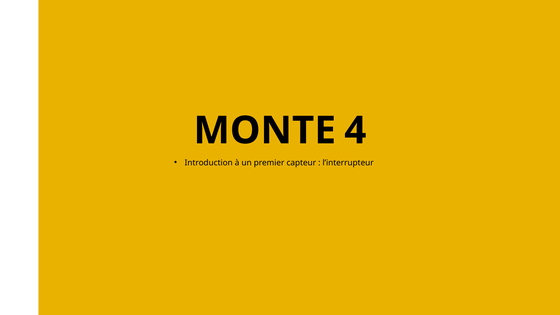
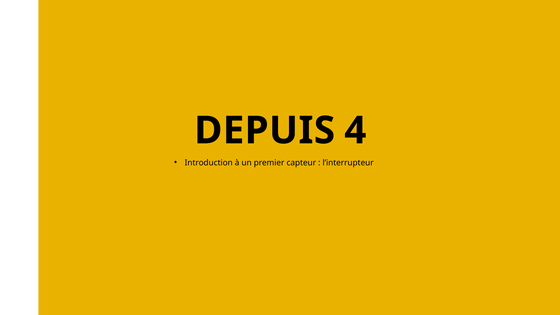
MONTE: MONTE -> DEPUIS (265, 131)
